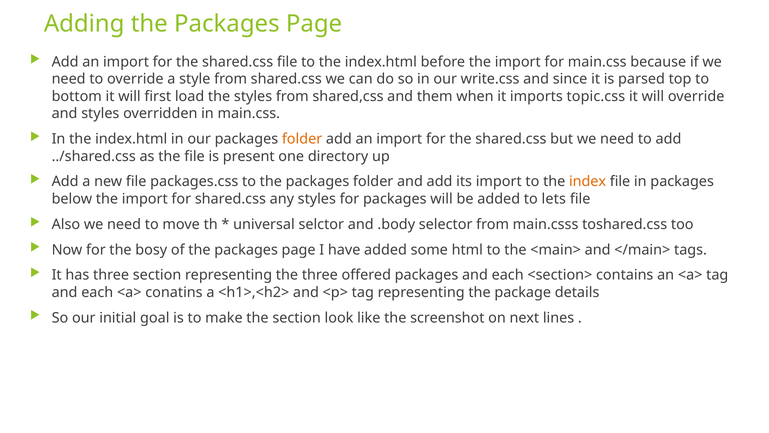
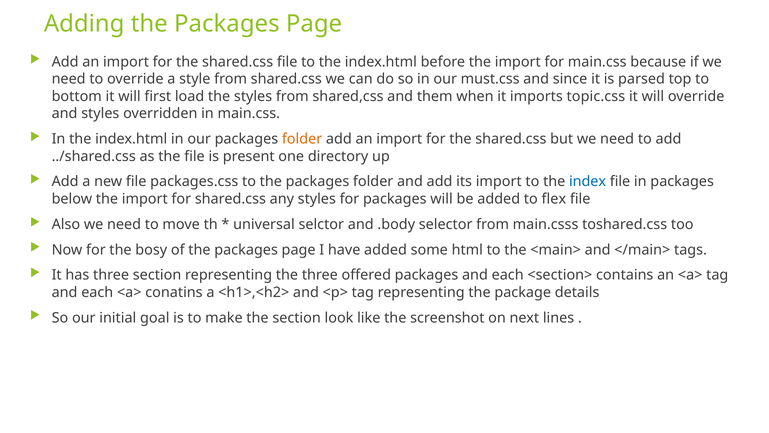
write.css: write.css -> must.css (490, 79)
index colour: orange -> blue (588, 182)
lets: lets -> flex (554, 199)
